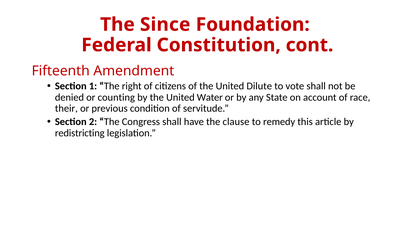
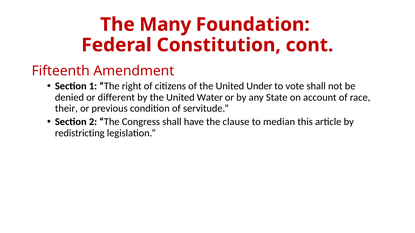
Since: Since -> Many (165, 25)
Dilute: Dilute -> Under (259, 86)
counting: counting -> different (116, 98)
remedy: remedy -> median (279, 122)
